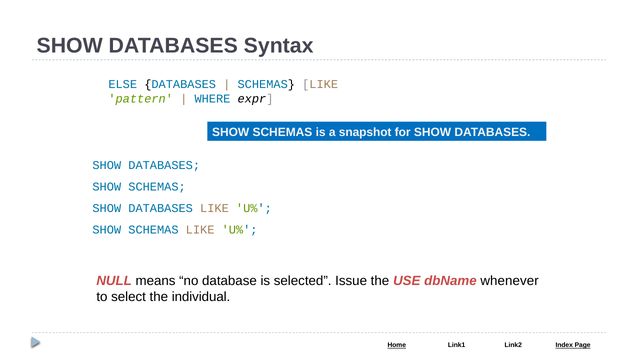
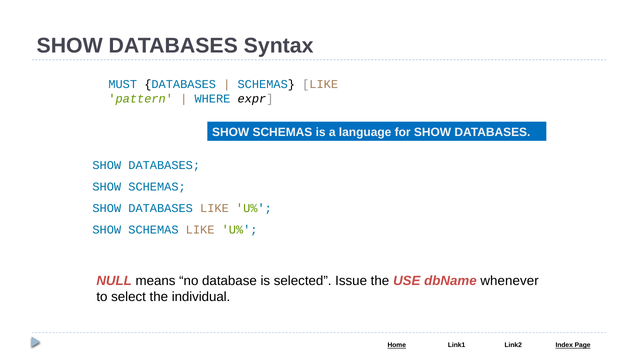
ELSE: ELSE -> MUST (123, 84)
snapshot: snapshot -> language (365, 132)
